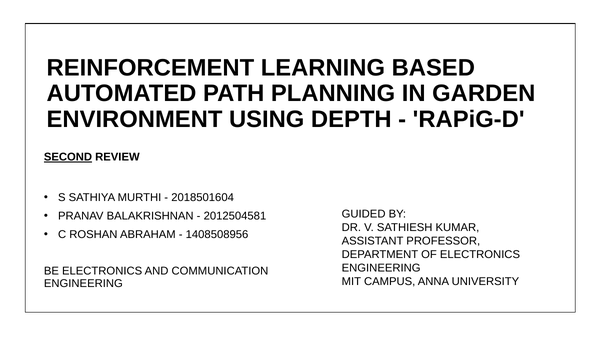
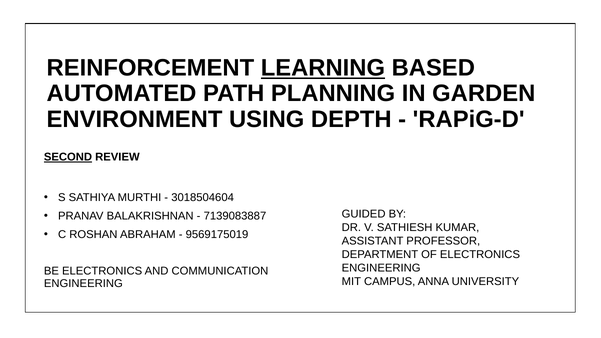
LEARNING underline: none -> present (323, 68)
2018501604: 2018501604 -> 3018504604 (203, 198)
2012504581: 2012504581 -> 7139083887 (235, 216)
1408508956: 1408508956 -> 9569175019 (217, 234)
